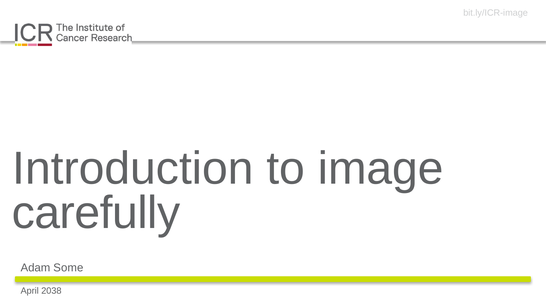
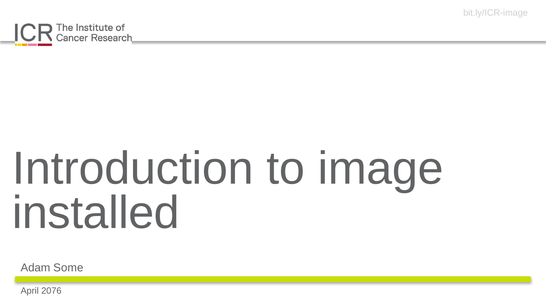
carefully: carefully -> installed (96, 213)
2038: 2038 -> 2076 (51, 291)
